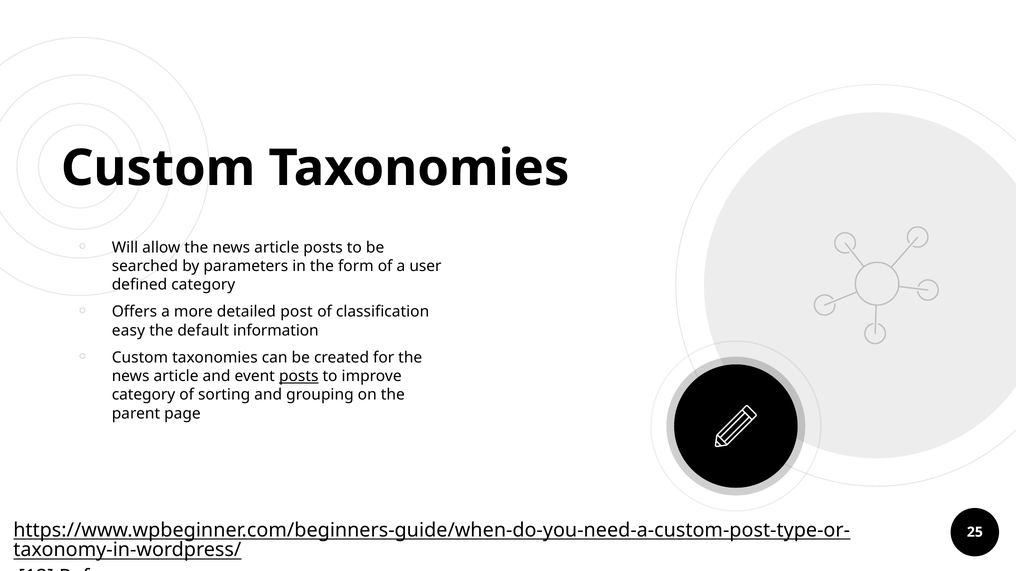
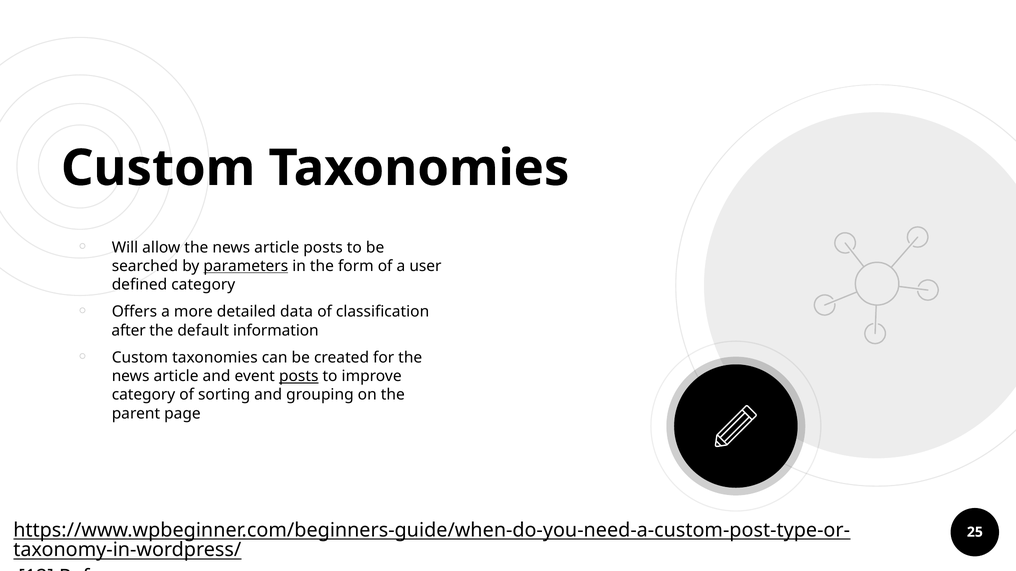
parameters underline: none -> present (246, 266)
post: post -> data (297, 312)
easy: easy -> after (129, 331)
